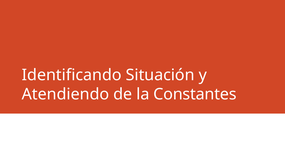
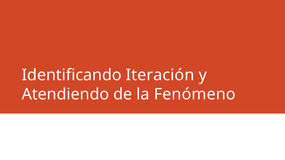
Situación: Situación -> Iteración (160, 75)
Constantes: Constantes -> Fenómeno (195, 94)
